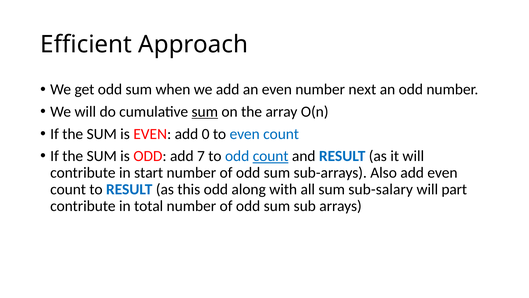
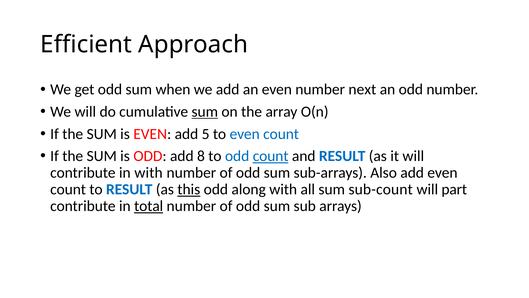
0: 0 -> 5 (206, 134)
7: 7 -> 8 (201, 156)
in start: start -> with (149, 172)
this underline: none -> present (189, 189)
sub-salary: sub-salary -> sub-count (381, 189)
total underline: none -> present (149, 206)
